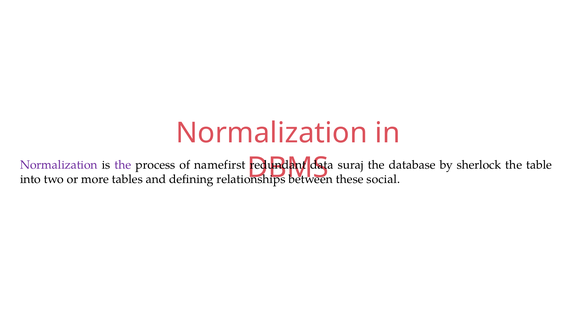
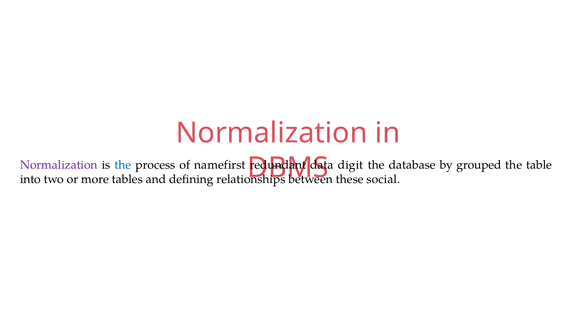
the colour: purple -> blue (123, 165)
suraj: suraj -> digit (351, 165)
sherlock: sherlock -> grouped (479, 165)
